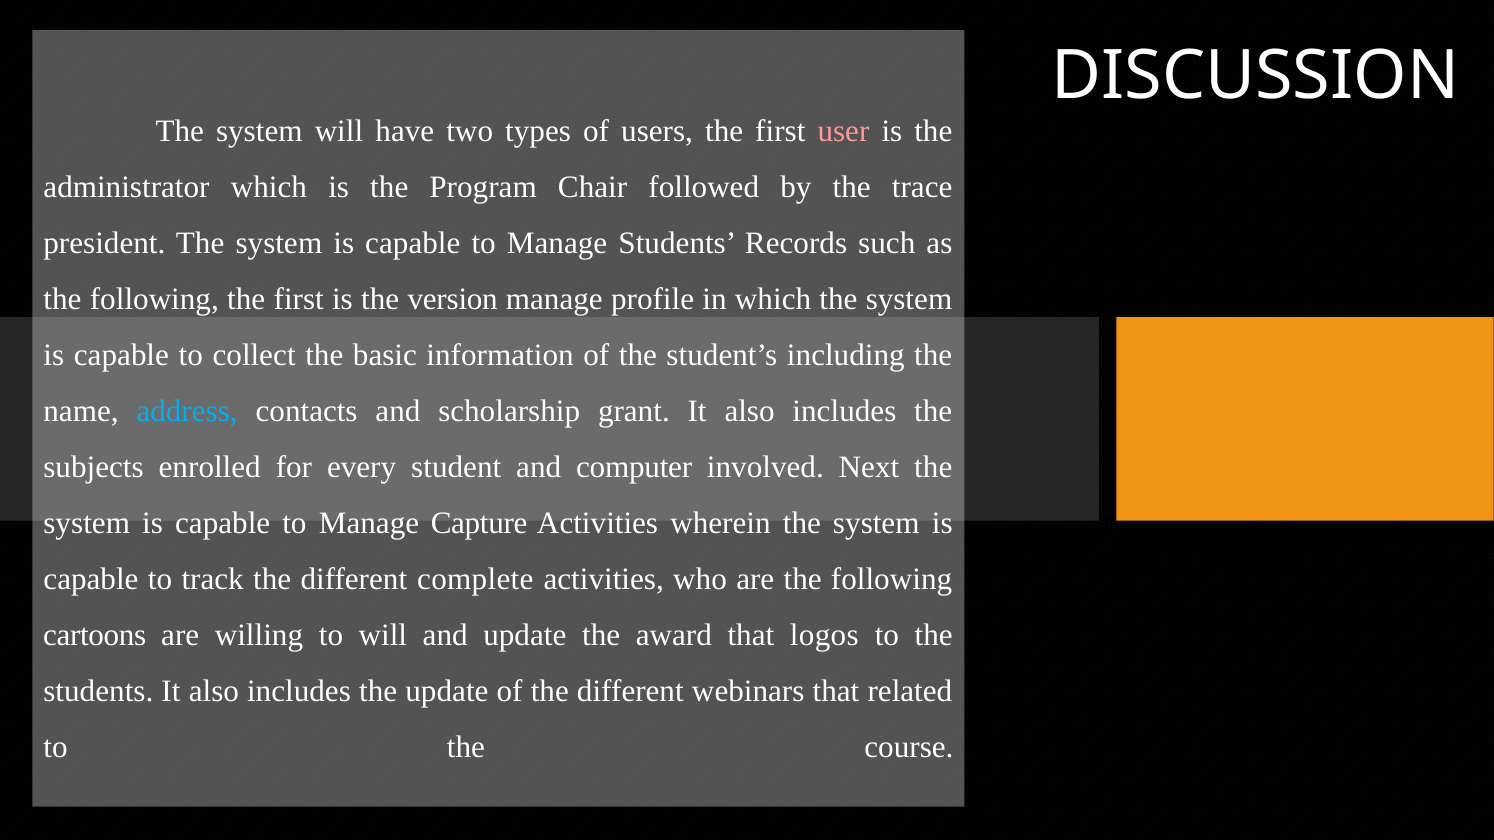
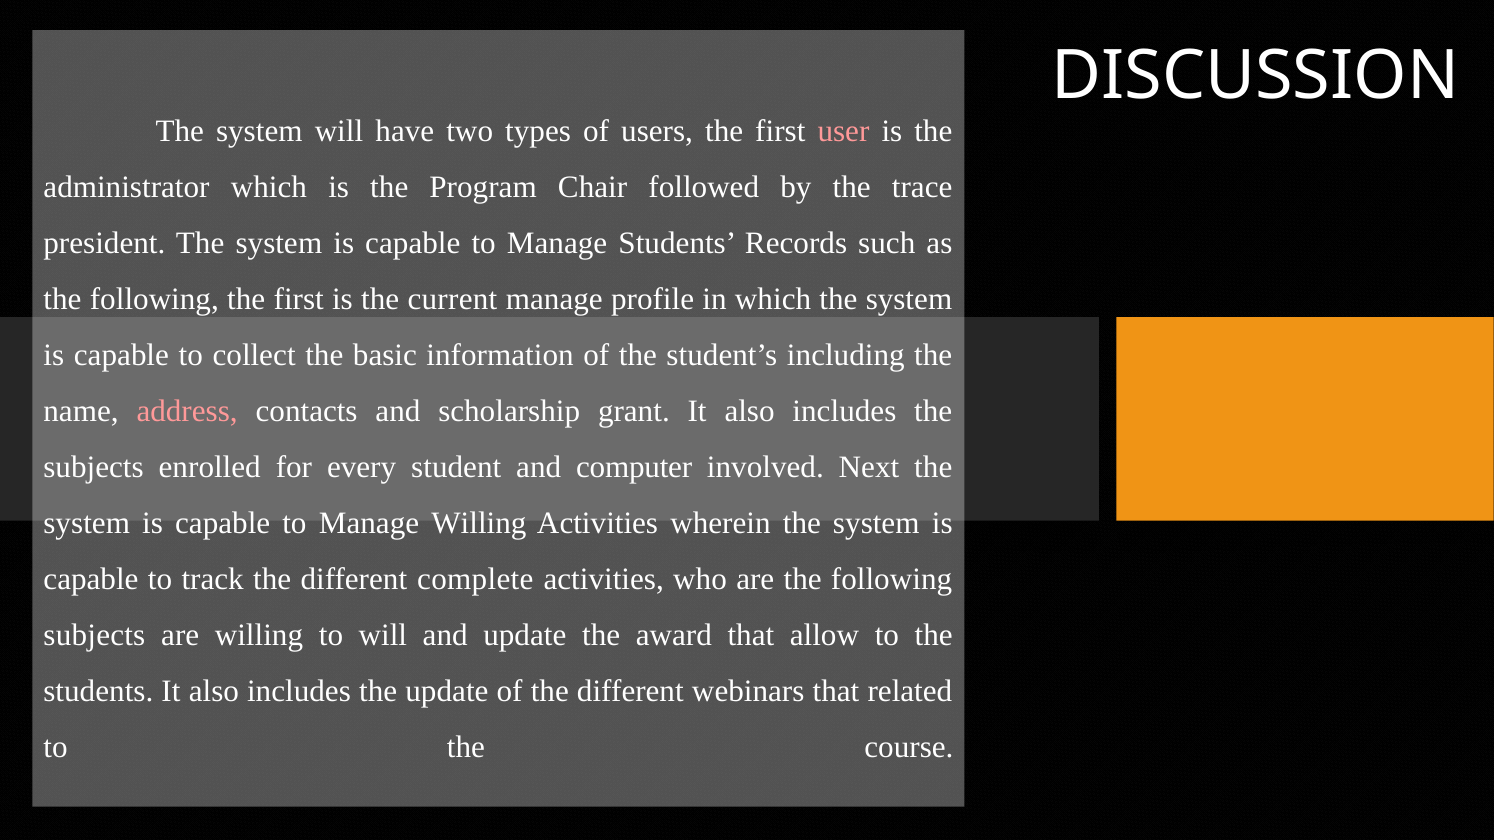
version: version -> current (452, 299)
address colour: light blue -> pink (187, 411)
Manage Capture: Capture -> Willing (479, 523)
cartoons: cartoons -> subjects (94, 636)
logos: logos -> allow (824, 636)
